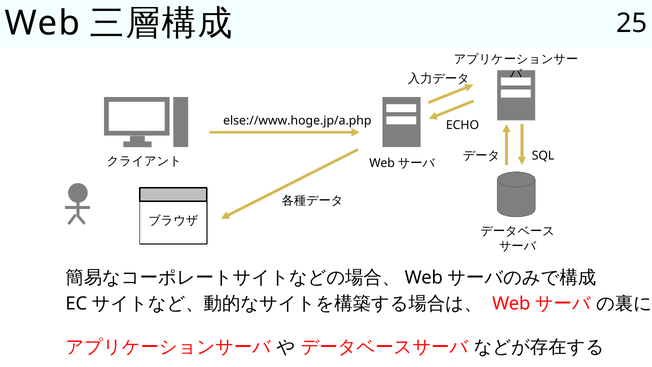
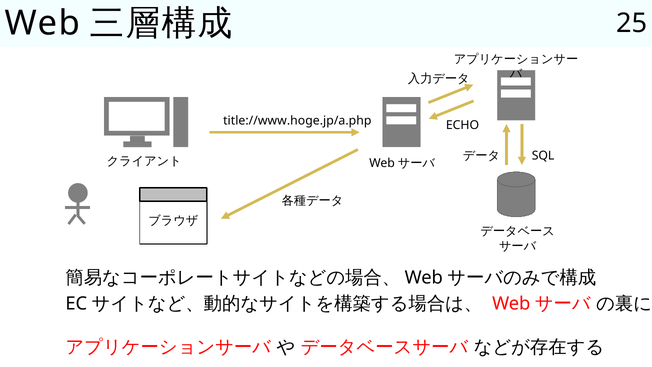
else://www.hoge.jp/a.php: else://www.hoge.jp/a.php -> title://www.hoge.jp/a.php (297, 121)
